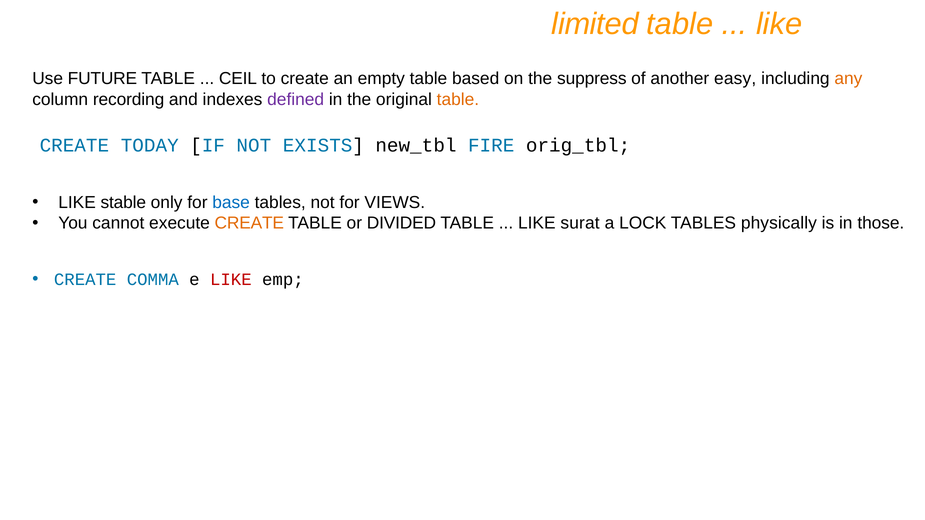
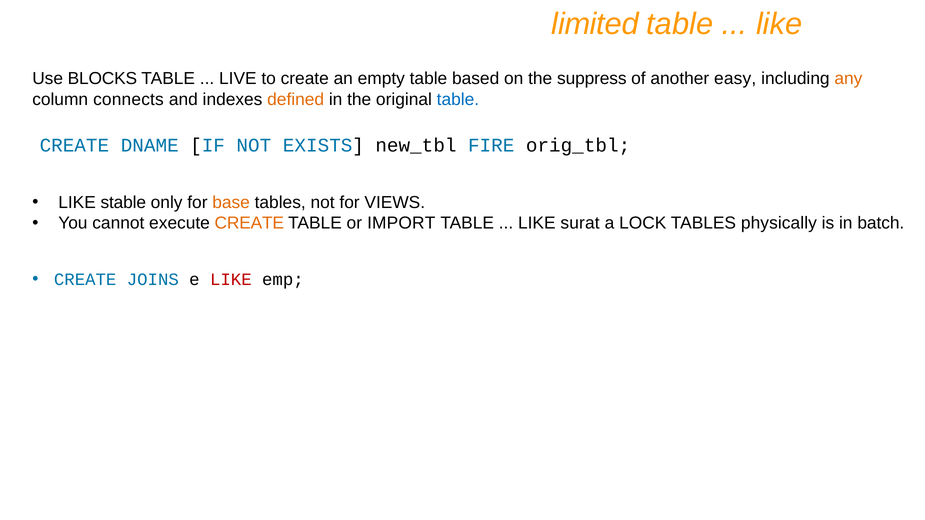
FUTURE: FUTURE -> BLOCKS (102, 79)
CEIL: CEIL -> LIVE (238, 79)
recording: recording -> connects (128, 99)
defined colour: purple -> orange (296, 99)
table colour: orange -> blue (458, 99)
TODAY: TODAY -> DNAME (150, 145)
base colour: blue -> orange (231, 203)
DIVIDED: DIVIDED -> IMPORT (401, 223)
those: those -> batch (881, 223)
COMMA: COMMA -> JOINS (153, 280)
